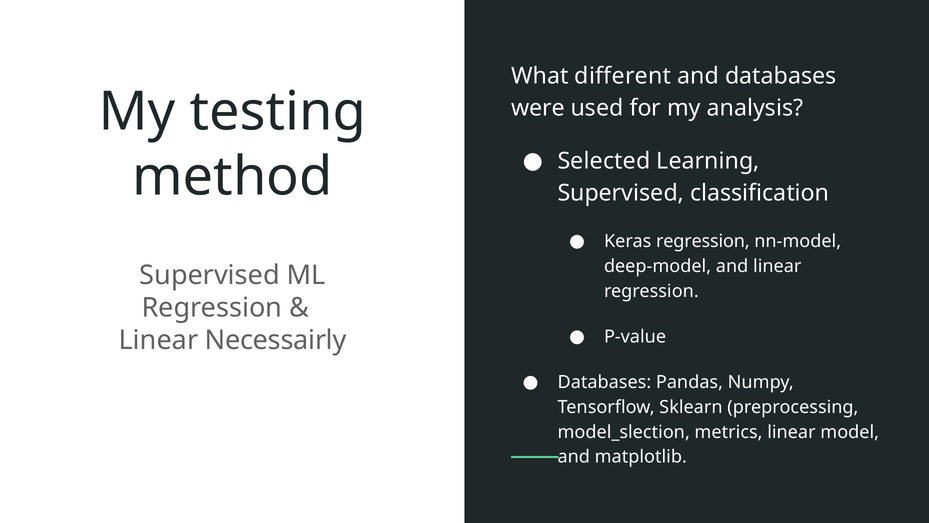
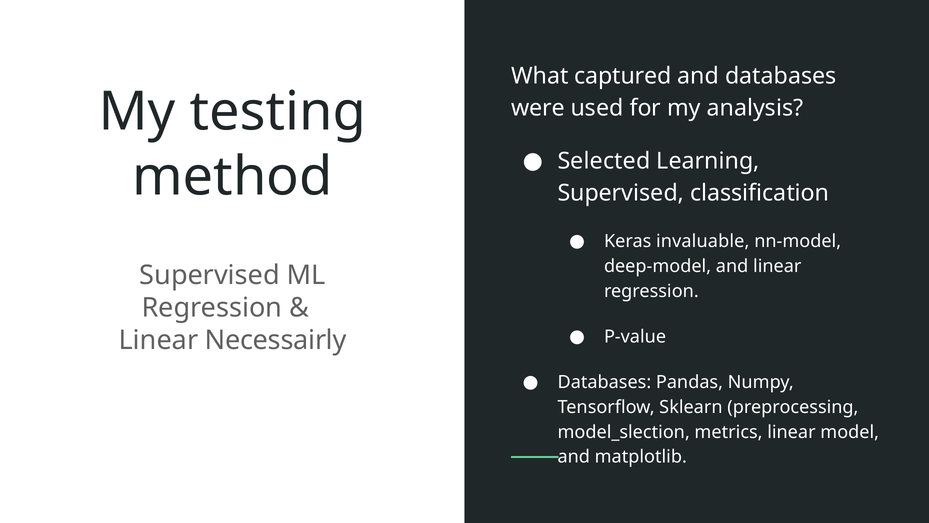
different: different -> captured (623, 76)
Keras regression: regression -> invaluable (703, 241)
